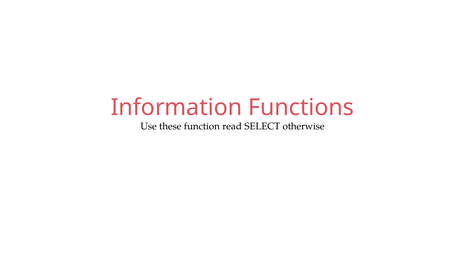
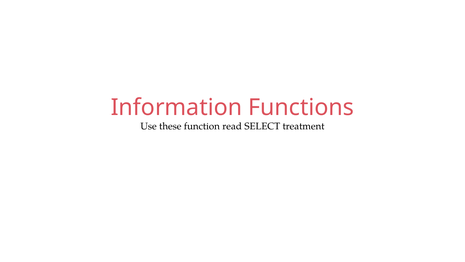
otherwise: otherwise -> treatment (304, 126)
